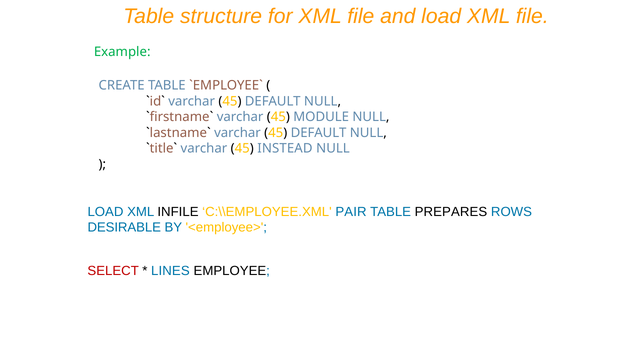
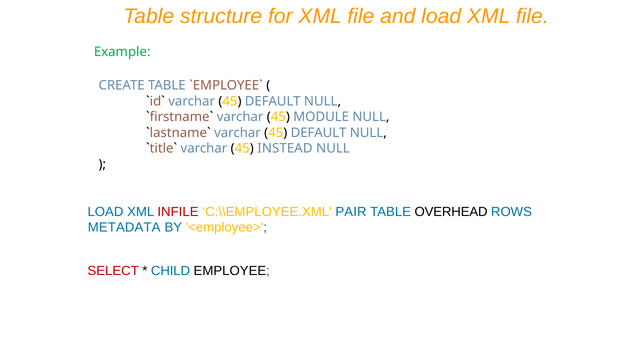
INFILE colour: black -> red (178, 212)
PREPARES: PREPARES -> OVERHEAD (451, 212)
DESIRABLE: DESIRABLE -> METADATA (124, 228)
LINES: LINES -> CHILD (171, 271)
